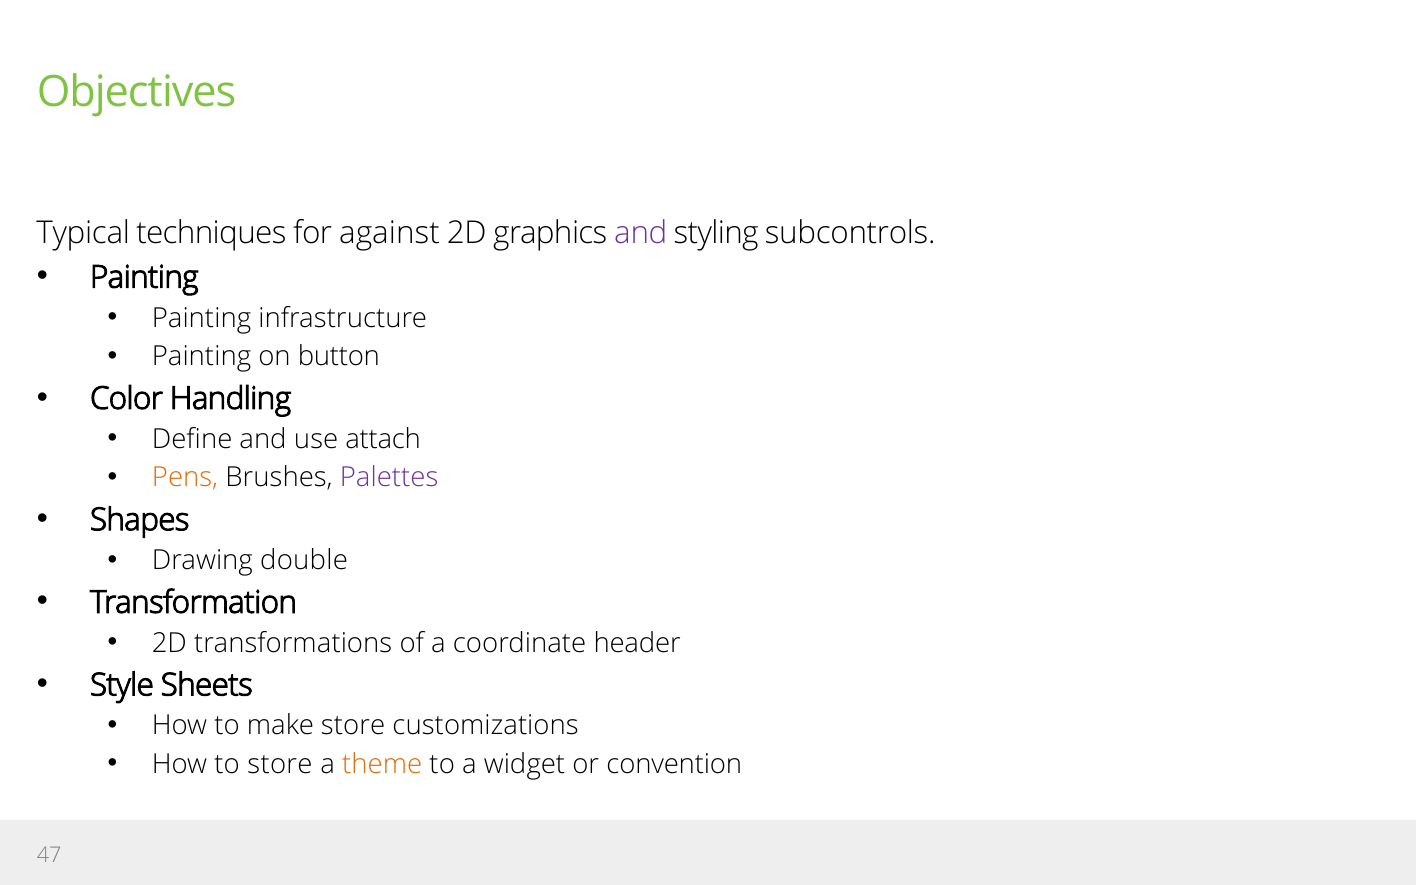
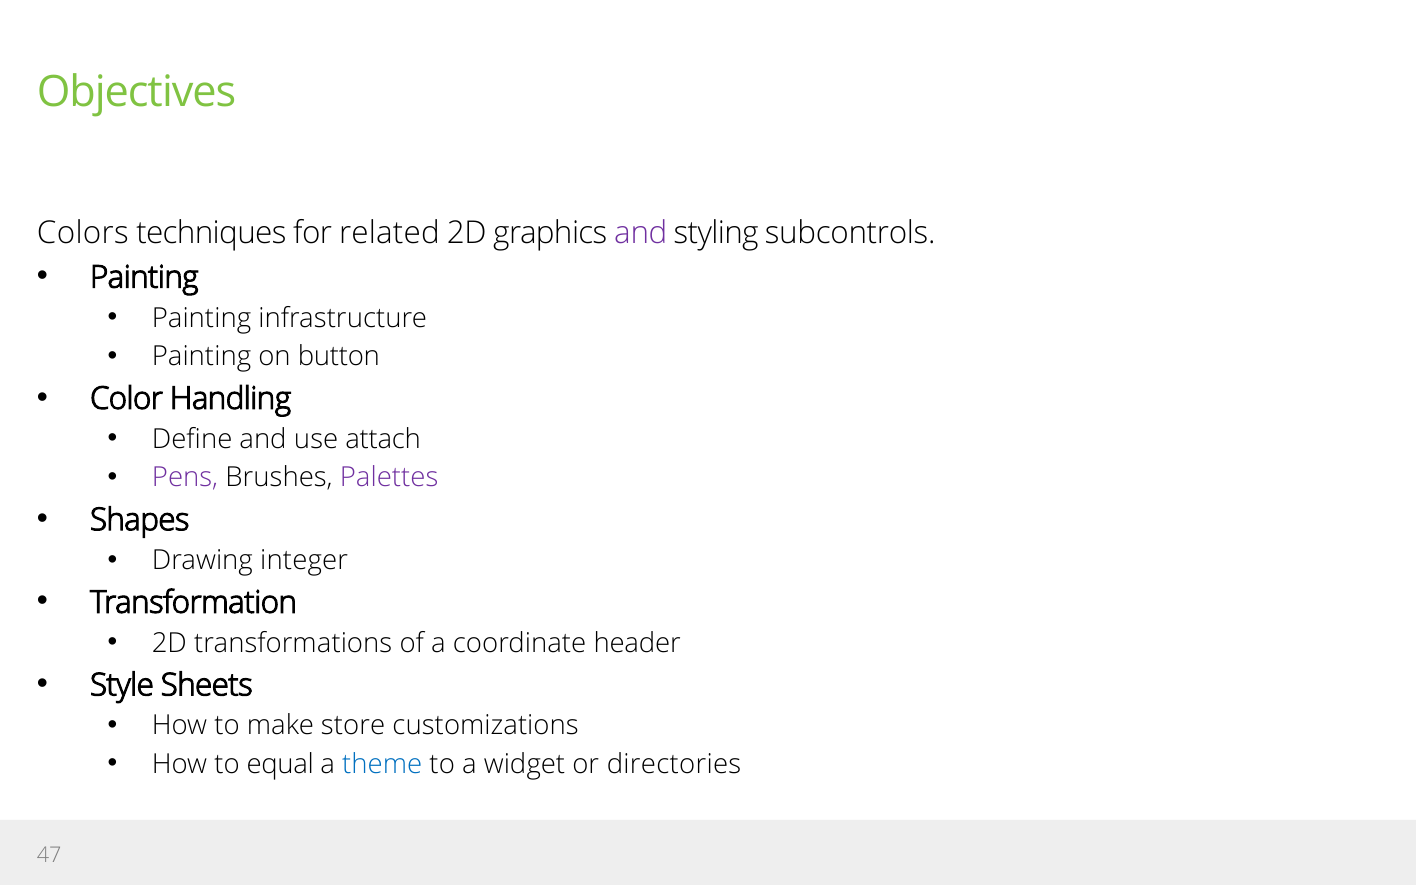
Typical: Typical -> Colors (83, 233)
against: against -> related (389, 233)
Pens colour: orange -> purple (185, 478)
double: double -> integer (304, 560)
to store: store -> equal (280, 764)
theme colour: orange -> blue (382, 764)
convention: convention -> directories (674, 764)
